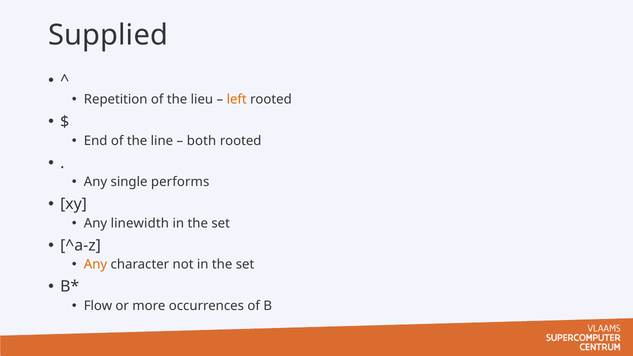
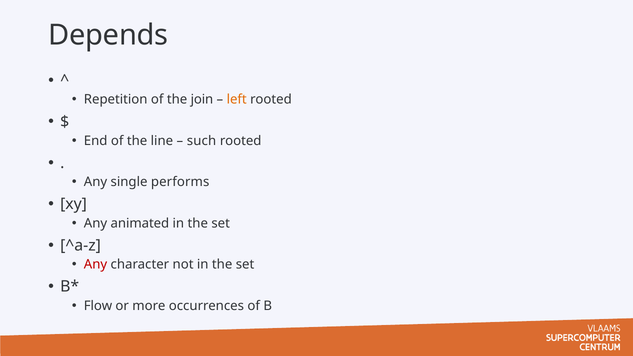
Supplied: Supplied -> Depends (108, 35)
lieu: lieu -> join (202, 100)
both: both -> such (202, 141)
linewidth: linewidth -> animated (140, 223)
Any colour: orange -> red (96, 265)
